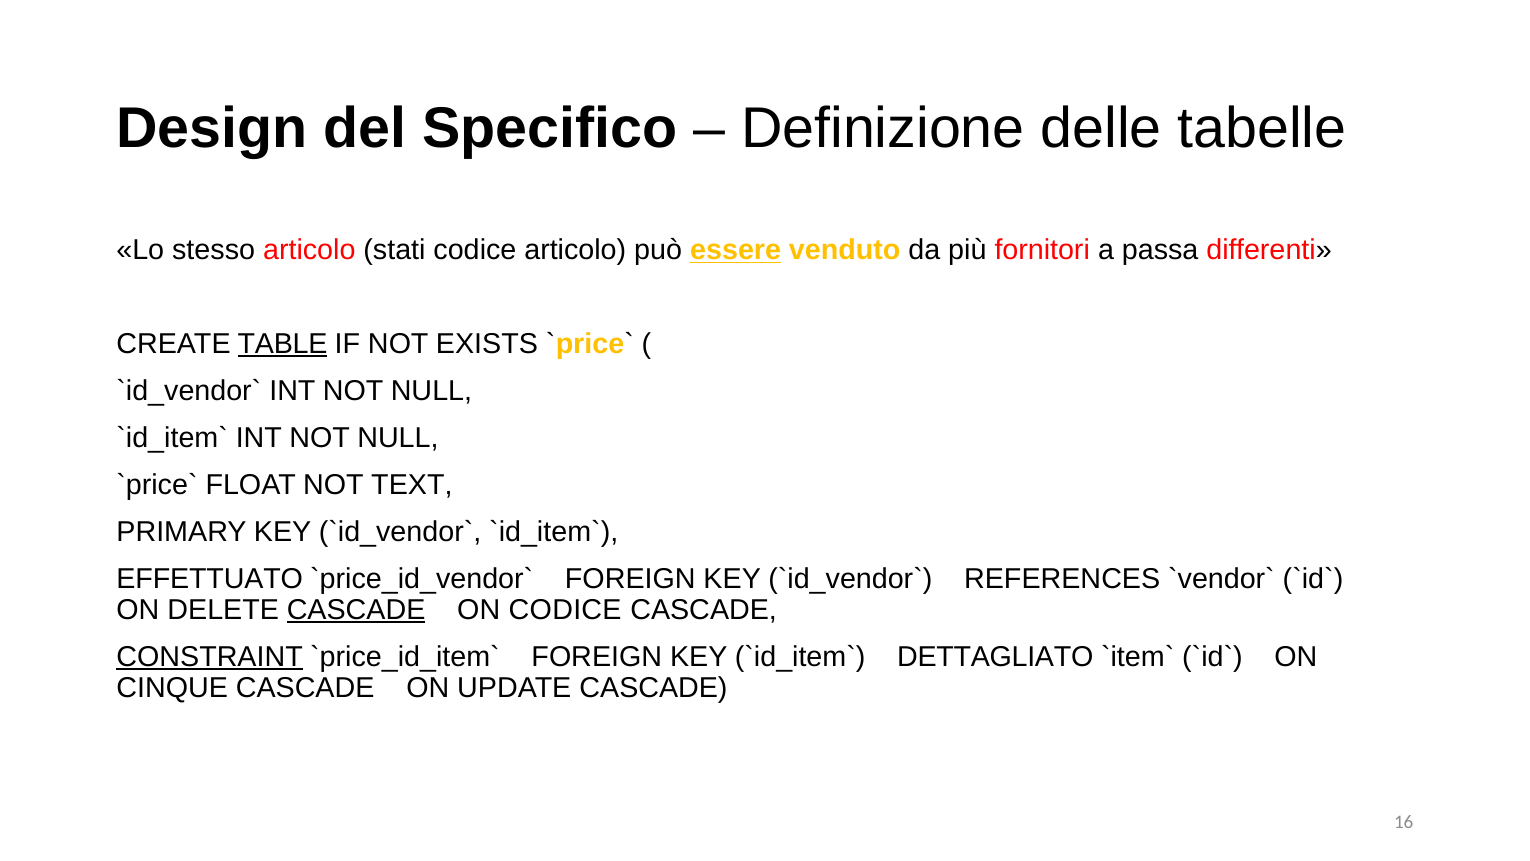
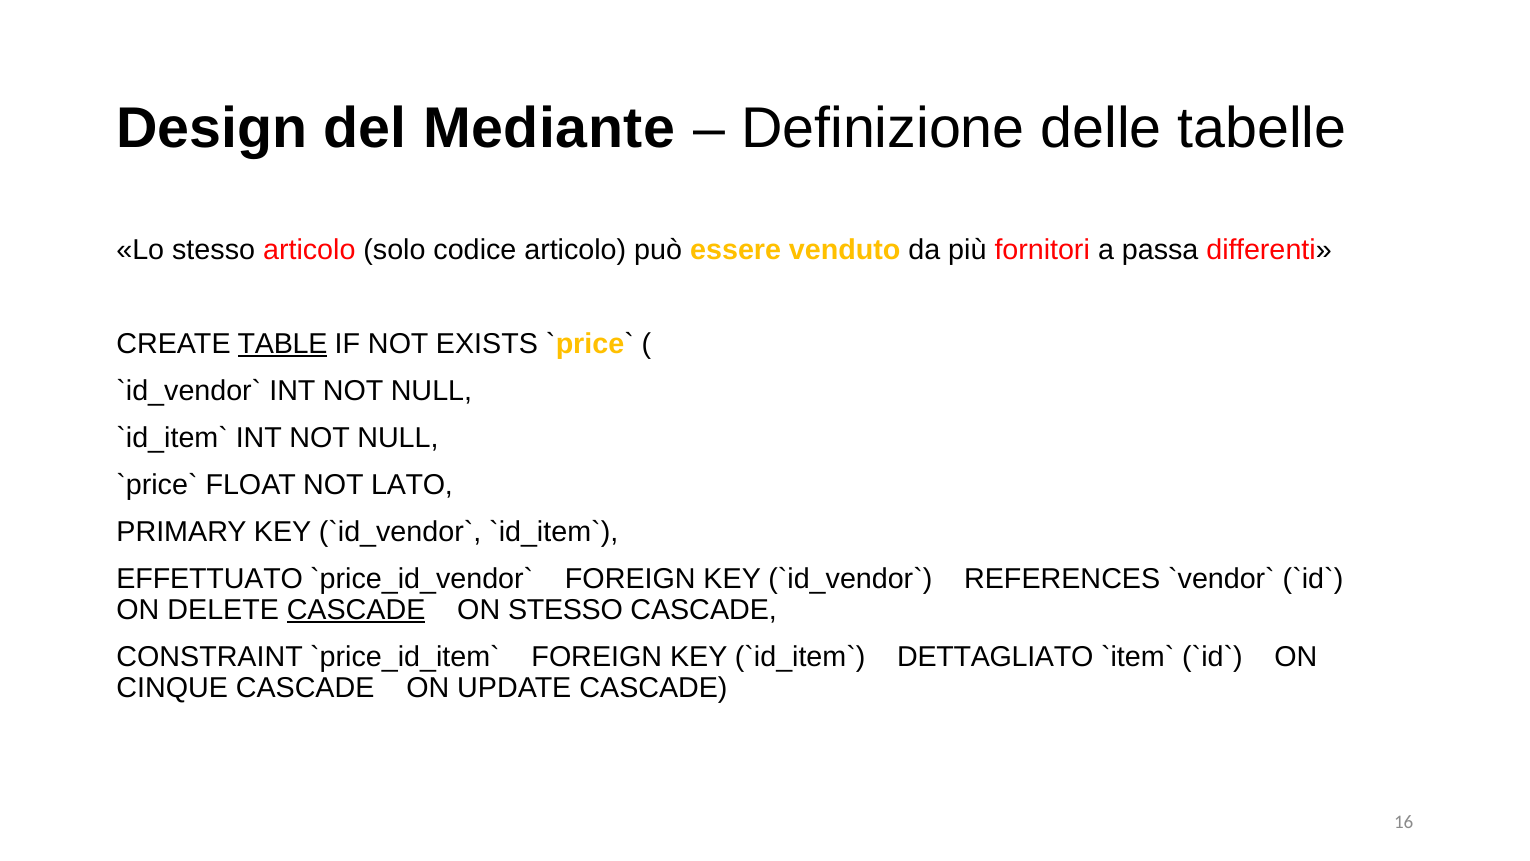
Specifico: Specifico -> Mediante (549, 129)
stati: stati -> solo (394, 250)
essere underline: present -> none (736, 250)
TEXT: TEXT -> LATO (412, 485)
ON CODICE: CODICE -> STESSO (565, 610)
CONSTRAINT underline: present -> none (210, 656)
